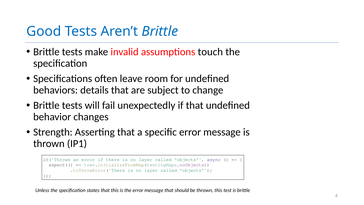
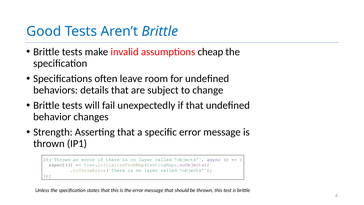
touch: touch -> cheap (210, 52)
